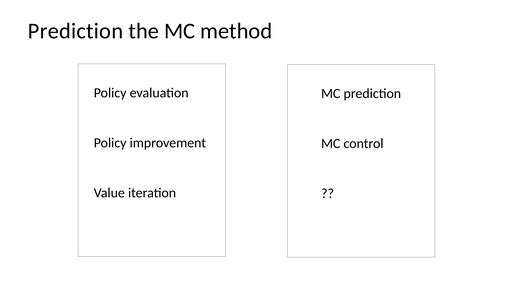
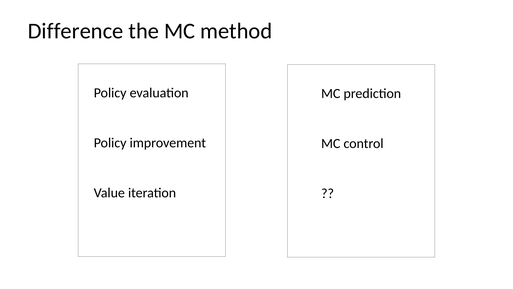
Prediction: Prediction -> Difference (76, 31)
